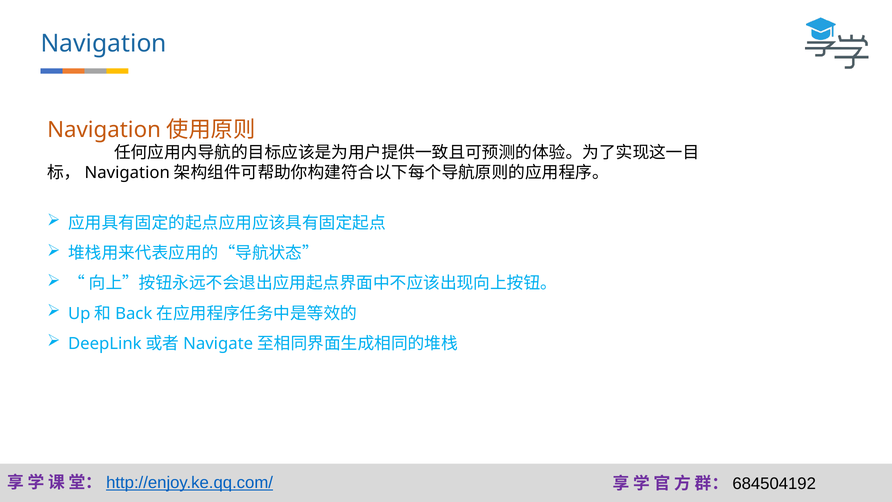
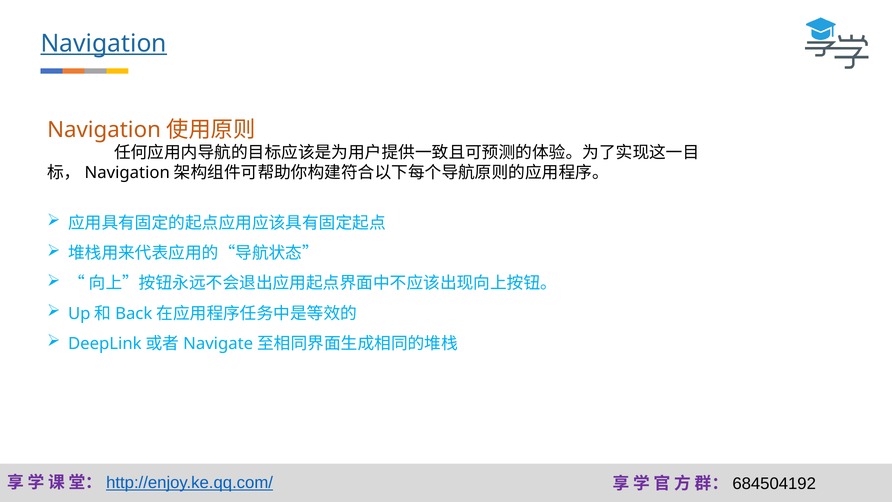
Navigation underline: none -> present (104, 44)
